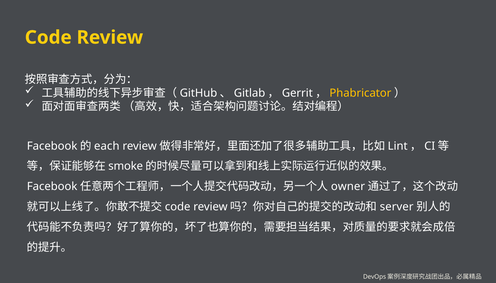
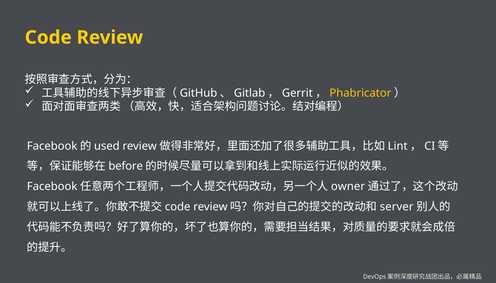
each: each -> used (107, 146)
smoke: smoke -> before (126, 166)
